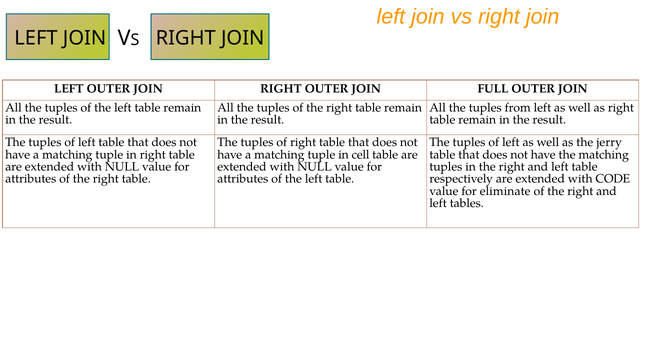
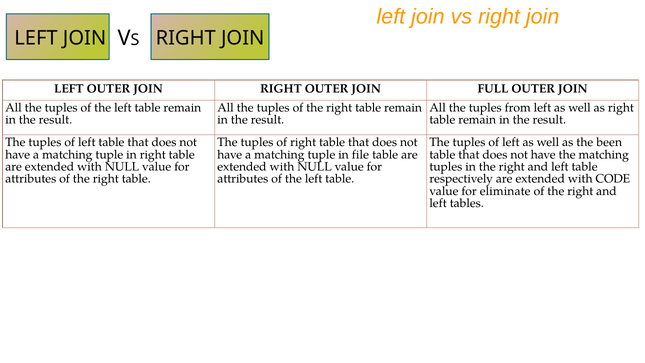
jerry: jerry -> been (609, 142)
cell: cell -> file (360, 155)
